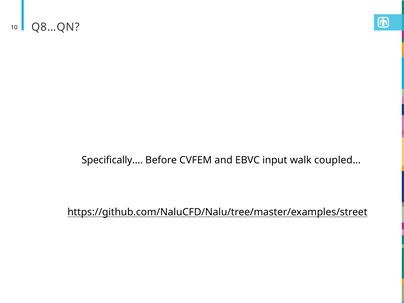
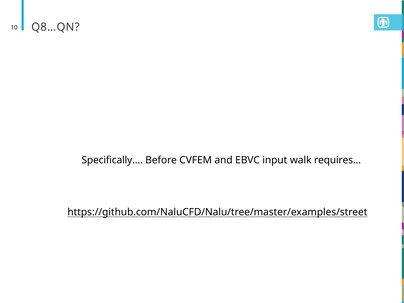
coupled…: coupled… -> requires… (338, 160)
